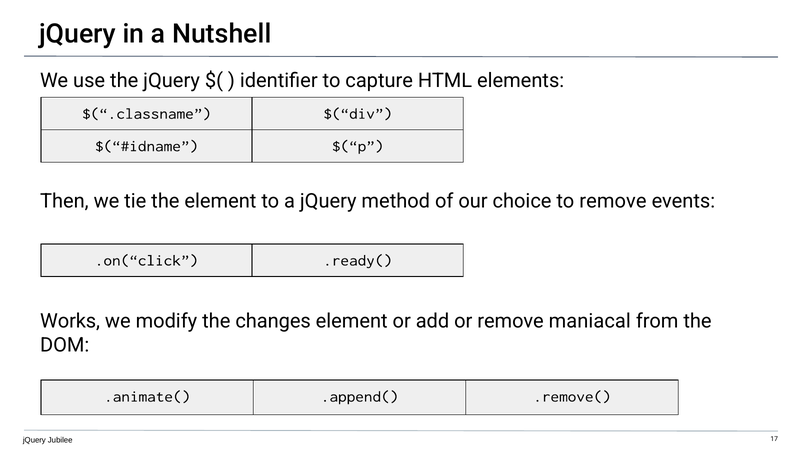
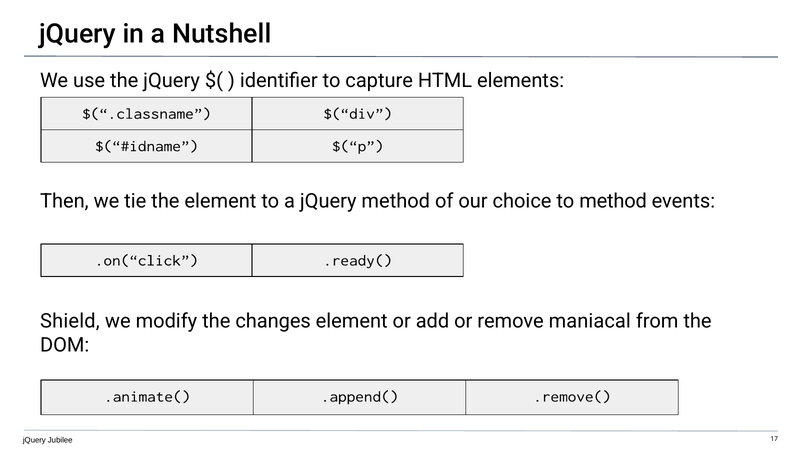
to remove: remove -> method (613, 201)
Works: Works -> Shield (70, 321)
